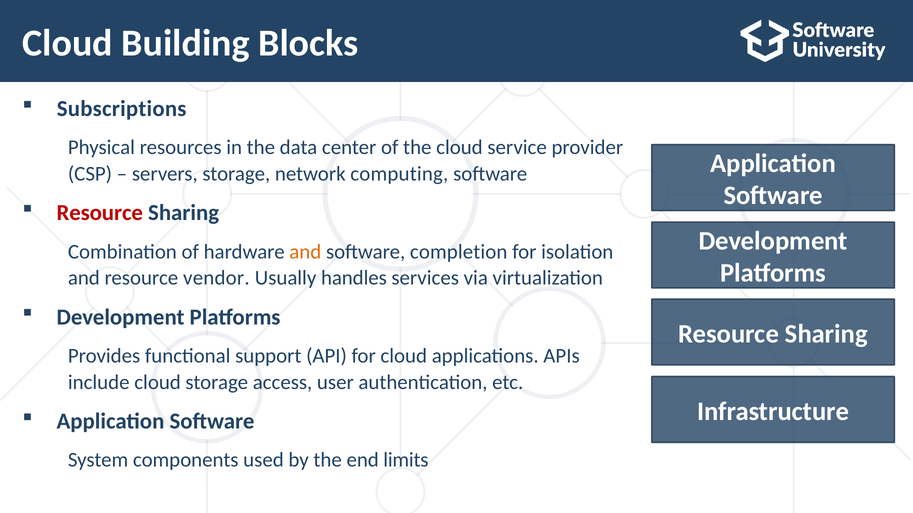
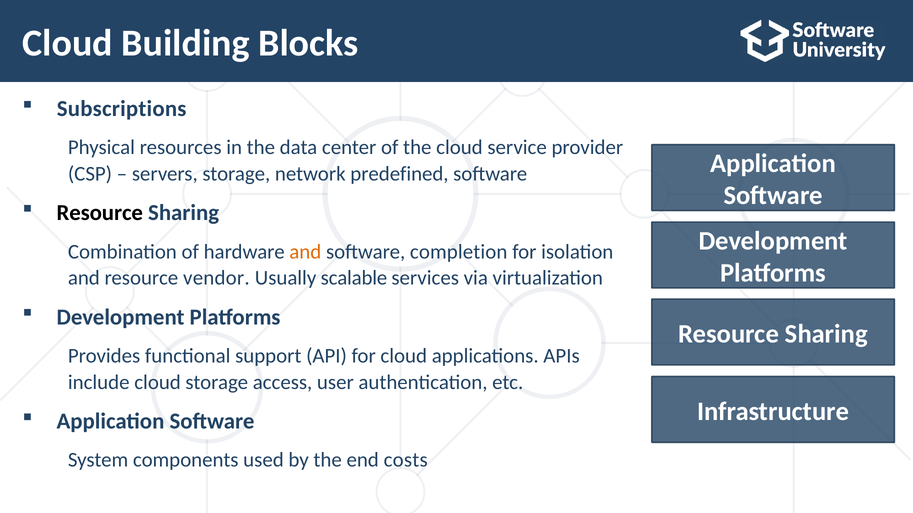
computing: computing -> predefined (399, 174)
Resource colour: red -> black (100, 213)
handles: handles -> scalable (354, 278)
limits: limits -> costs (406, 461)
